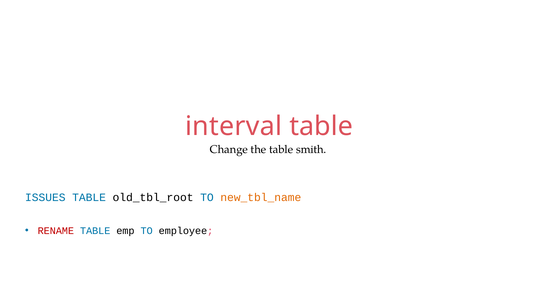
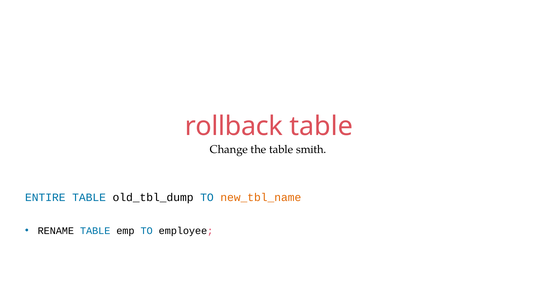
interval: interval -> rollback (234, 126)
ISSUES: ISSUES -> ENTIRE (45, 197)
old_tbl_root: old_tbl_root -> old_tbl_dump (153, 197)
RENAME colour: red -> black (56, 230)
